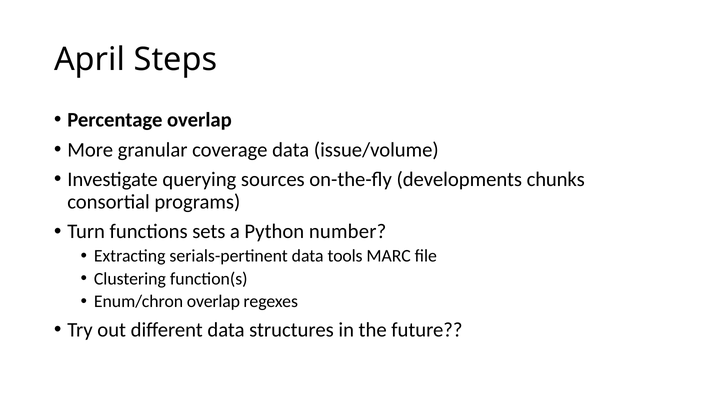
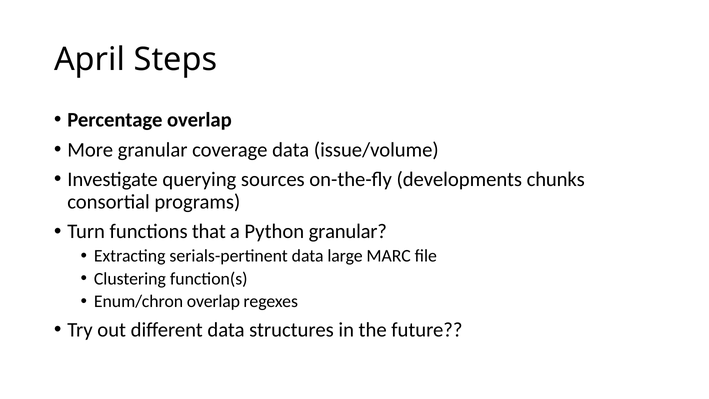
sets: sets -> that (209, 231)
Python number: number -> granular (348, 231)
tools: tools -> large (345, 256)
